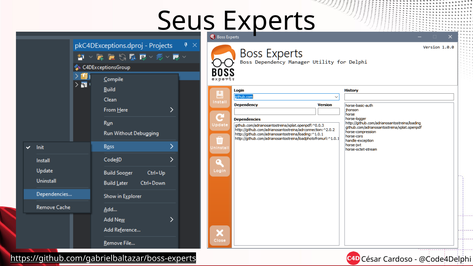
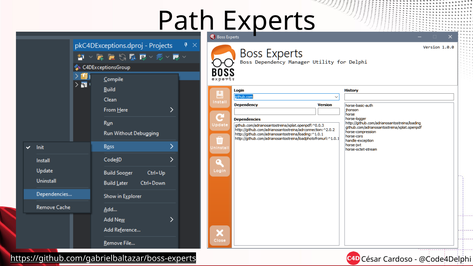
Seus: Seus -> Path (186, 21)
